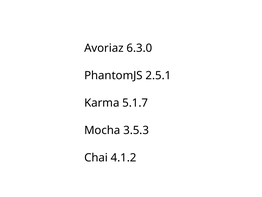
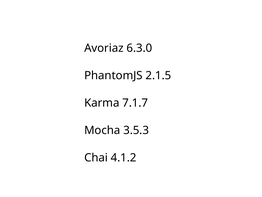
2.5.1: 2.5.1 -> 2.1.5 (158, 75)
5.1.7: 5.1.7 -> 7.1.7 (135, 103)
